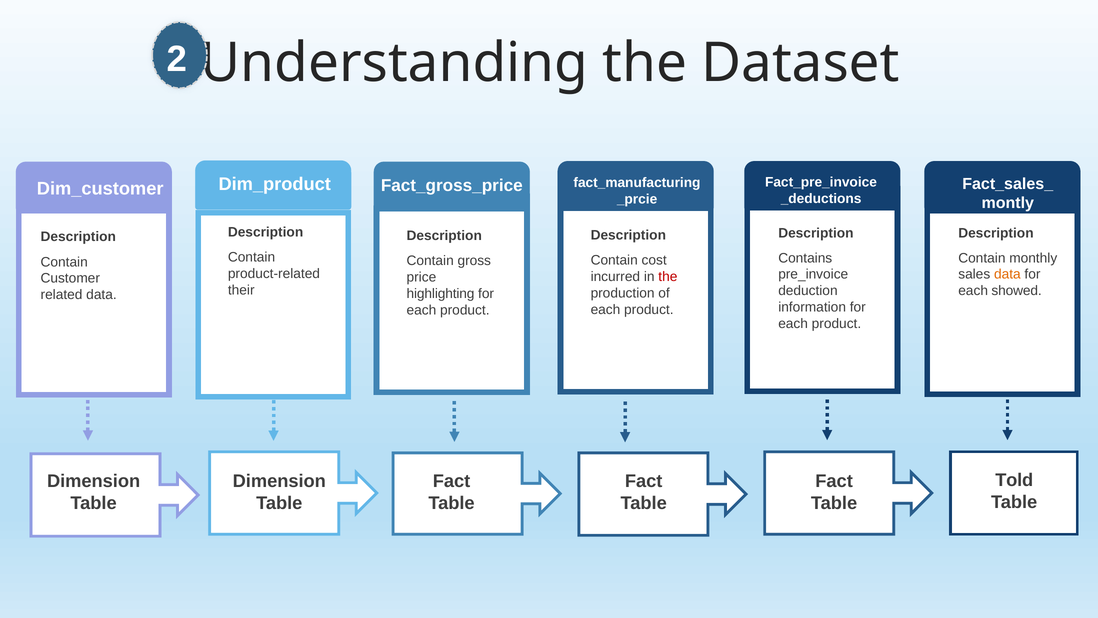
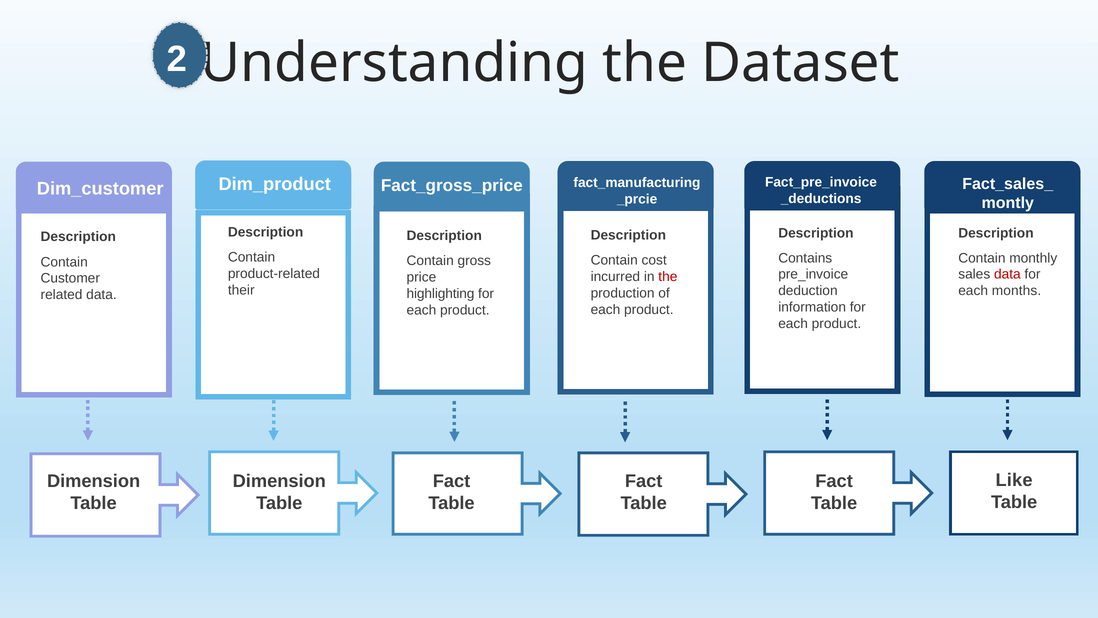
data colour: orange -> red (1007, 274)
showed: showed -> months (1016, 291)
Told: Told -> Like (1014, 480)
